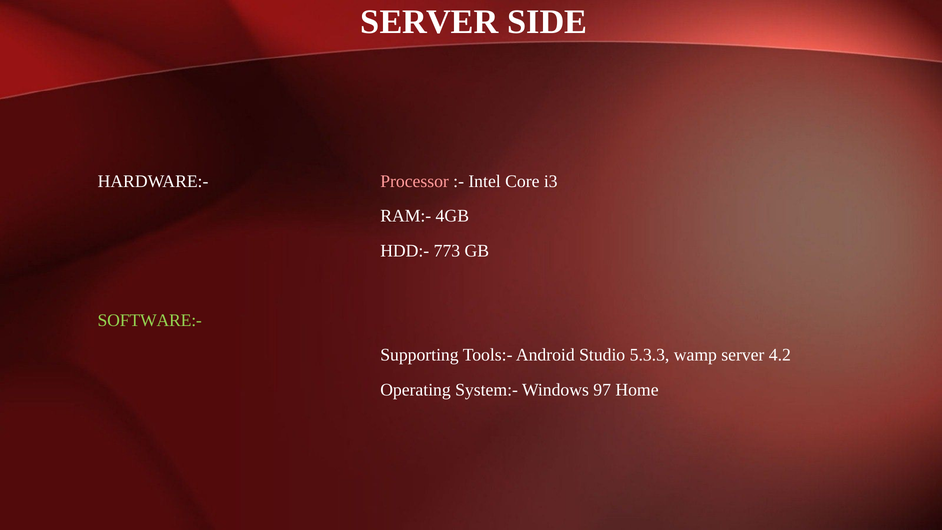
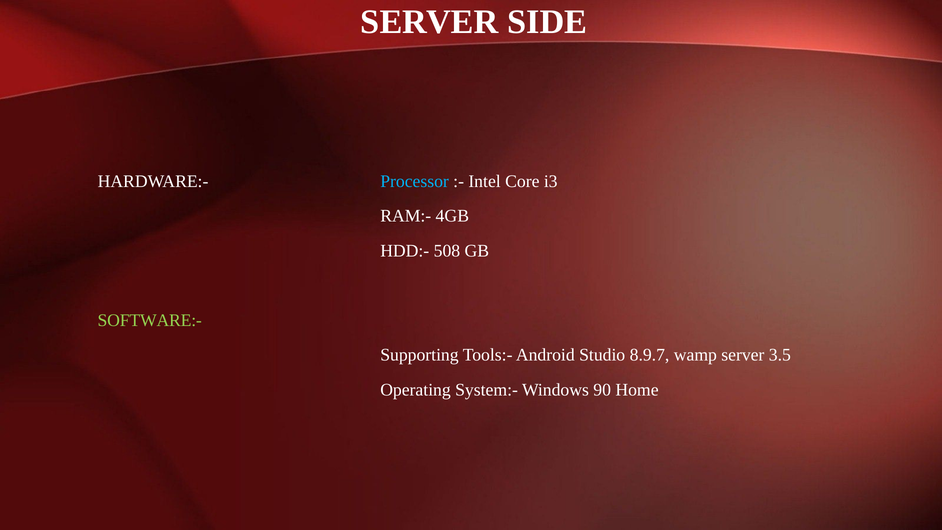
Processor colour: pink -> light blue (415, 181)
773: 773 -> 508 (447, 251)
5.3.3: 5.3.3 -> 8.9.7 (650, 355)
4.2: 4.2 -> 3.5 (780, 355)
97: 97 -> 90 (602, 390)
